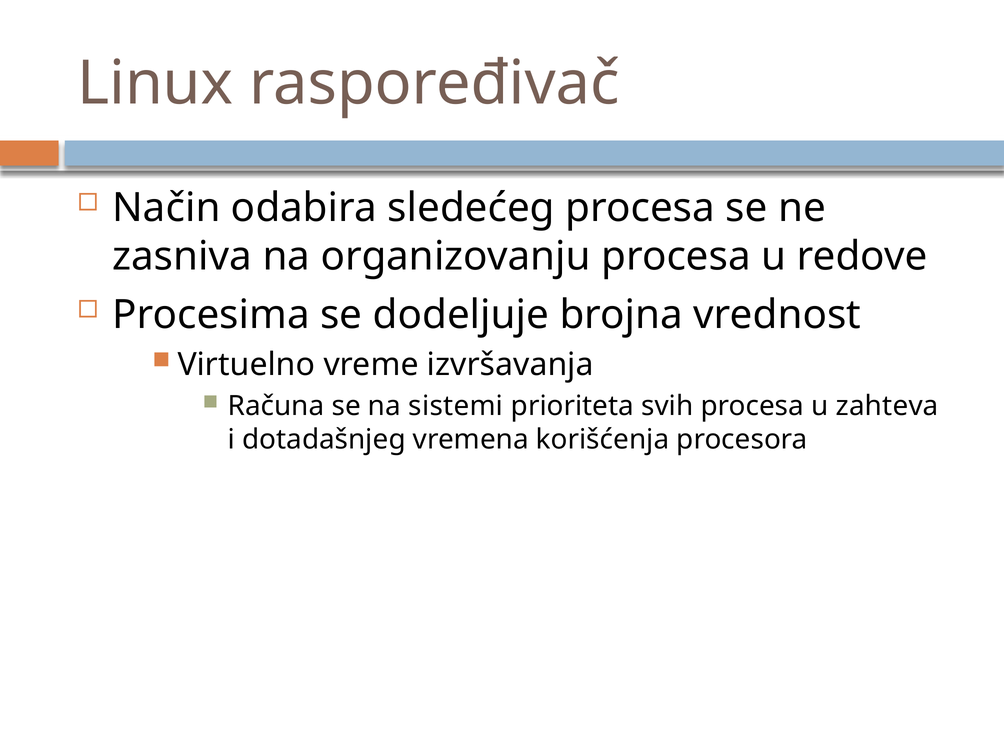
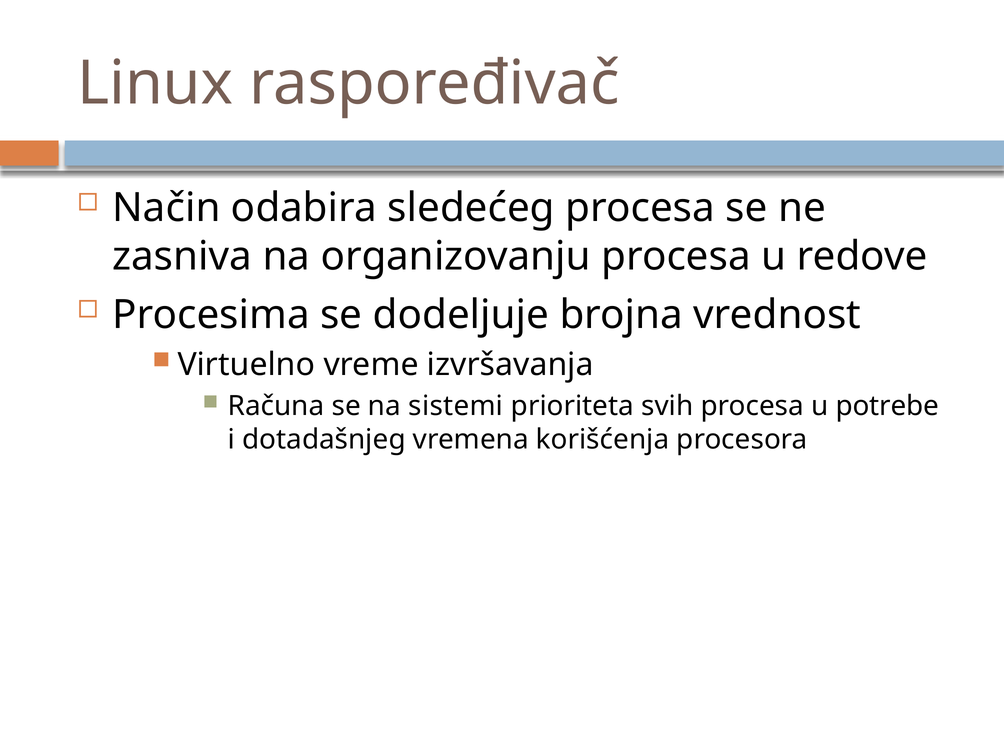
zahteva: zahteva -> potrebe (887, 406)
